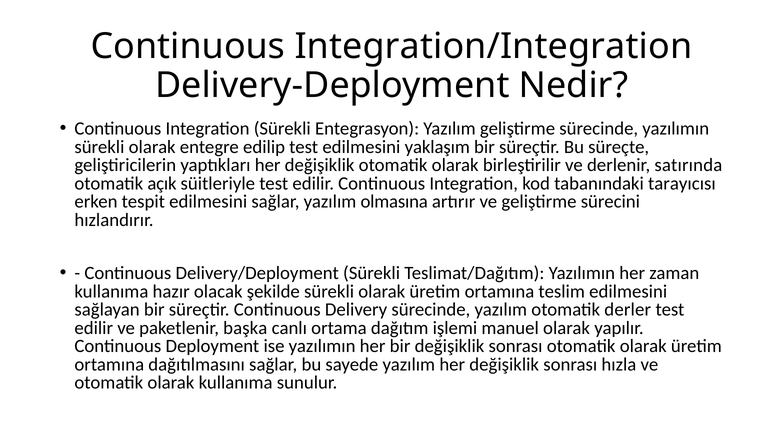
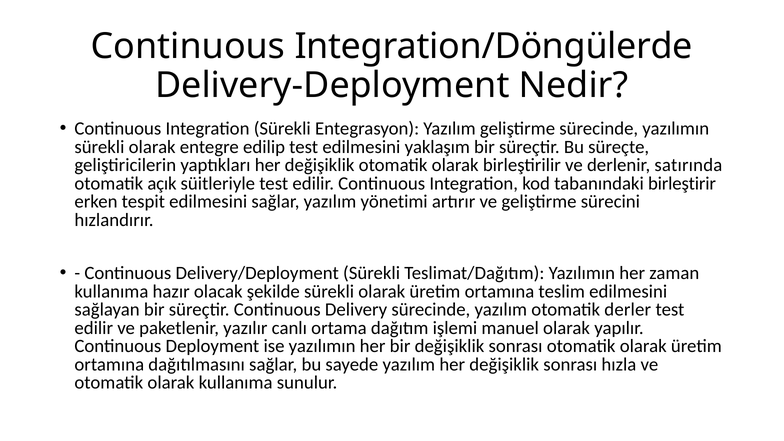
Integration/Integration: Integration/Integration -> Integration/Döngülerde (494, 46)
tarayıcısı: tarayıcısı -> birleştirir (682, 183)
olmasına: olmasına -> yönetimi (394, 202)
başka: başka -> yazılır (245, 328)
